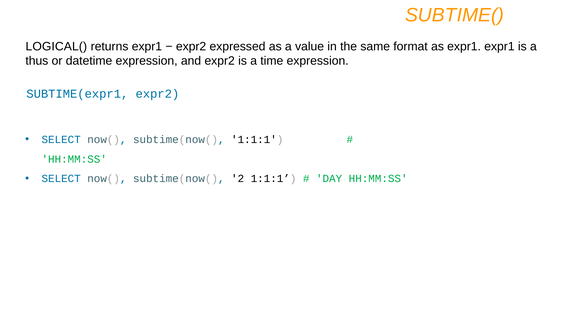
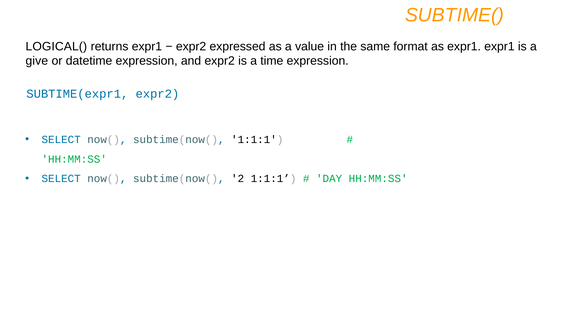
thus: thus -> give (37, 61)
